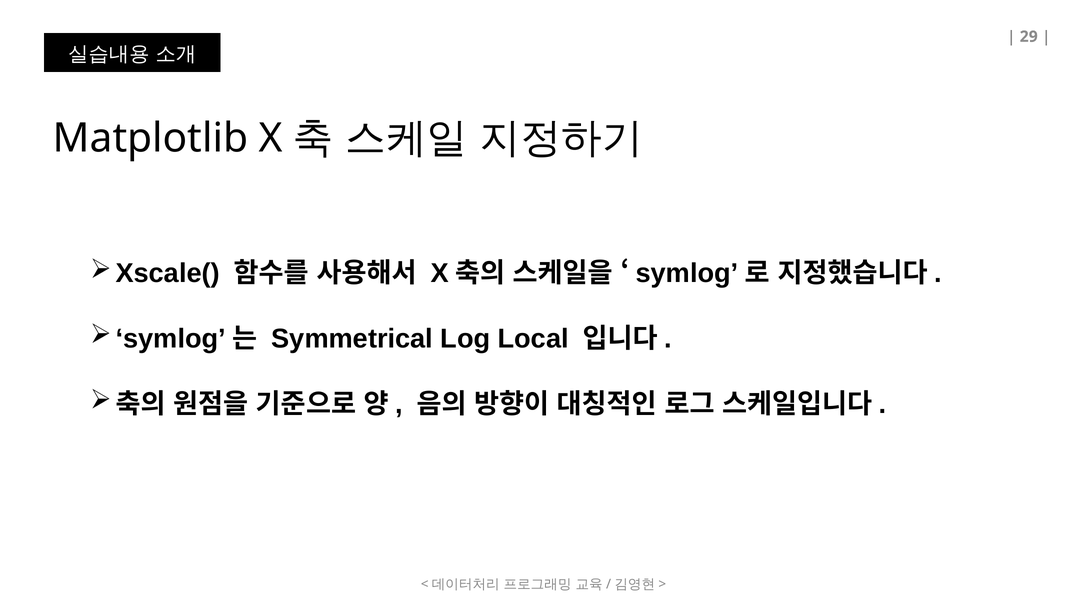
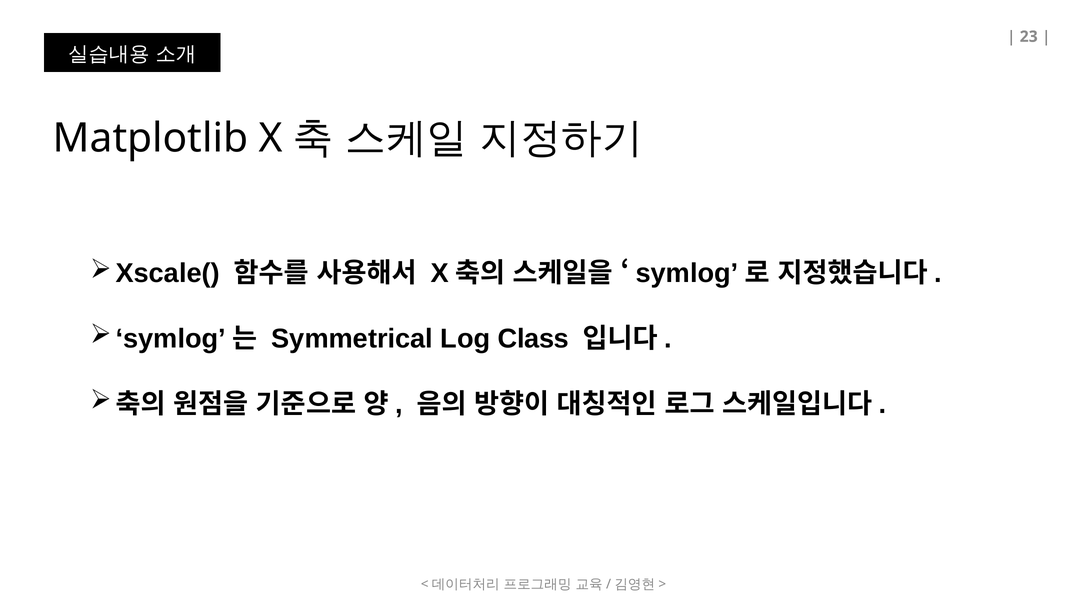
29: 29 -> 23 (1029, 37)
Local: Local -> Class (533, 338)
